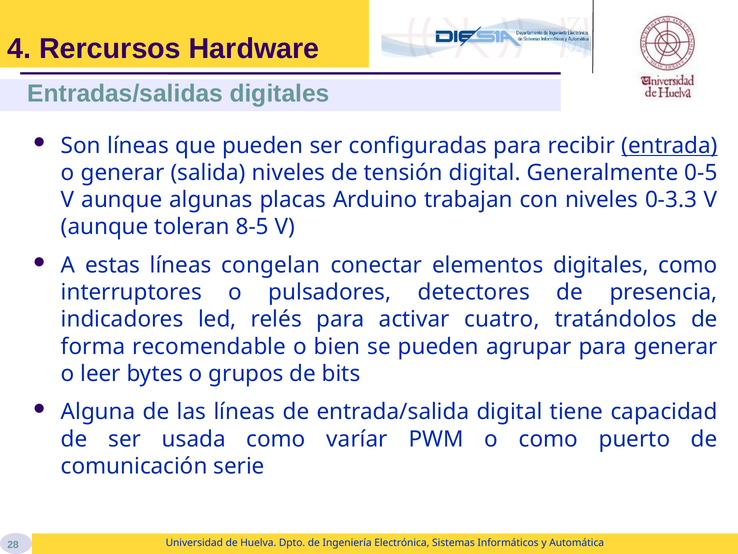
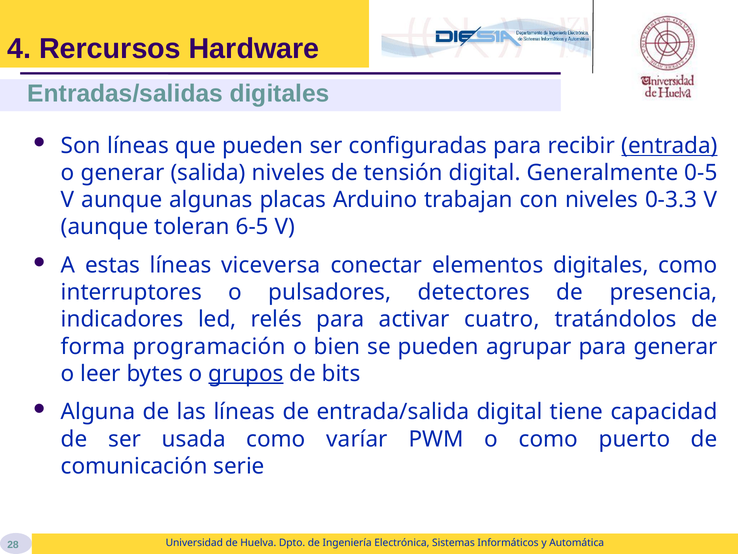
8-5: 8-5 -> 6-5 (252, 227)
congelan: congelan -> viceversa (271, 265)
recomendable: recomendable -> programación (209, 346)
grupos underline: none -> present (246, 373)
